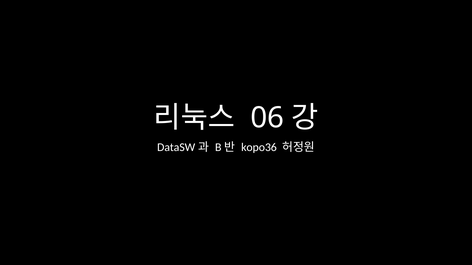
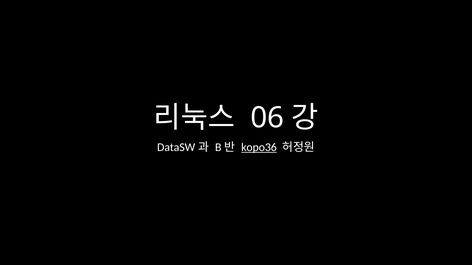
kopo36 underline: none -> present (259, 148)
